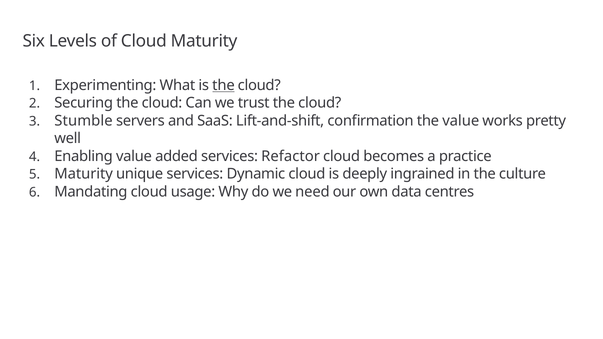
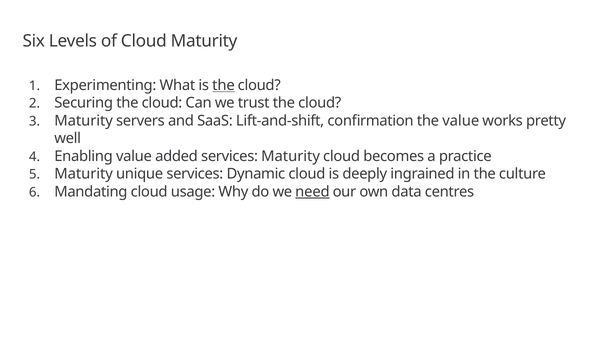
Stumble: Stumble -> Maturity (84, 121)
services Refactor: Refactor -> Maturity (291, 156)
need underline: none -> present (312, 192)
